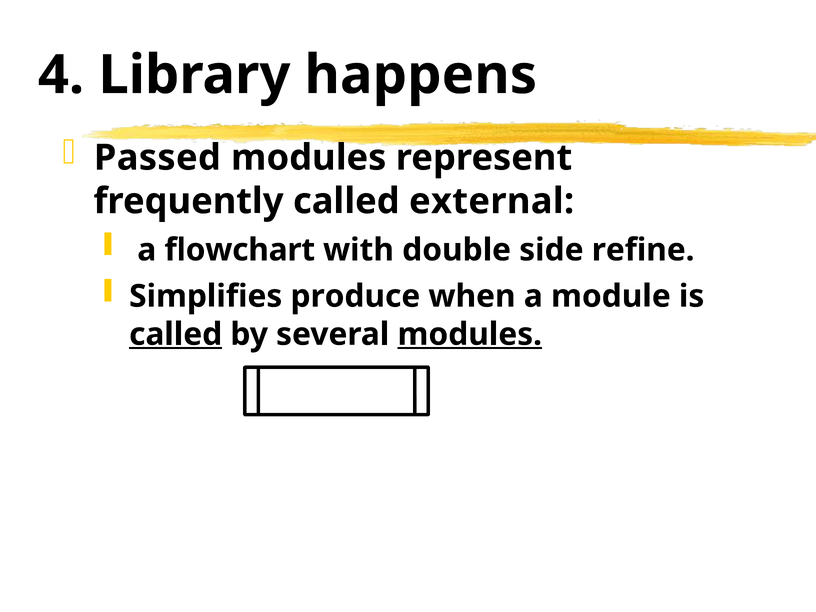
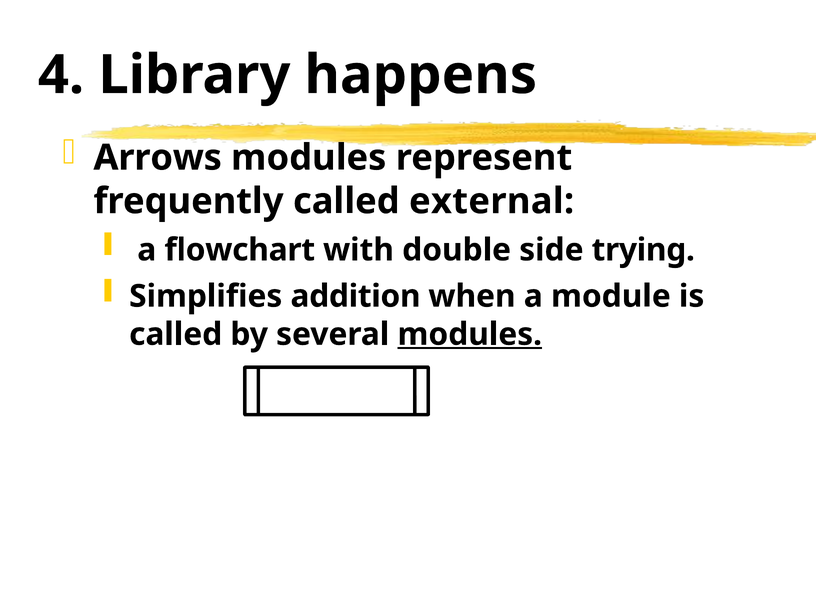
Passed: Passed -> Arrows (158, 158)
refine: refine -> trying (643, 250)
produce: produce -> addition (356, 296)
called underline: present -> none (176, 334)
